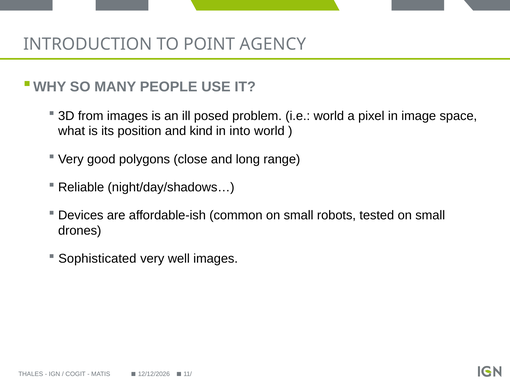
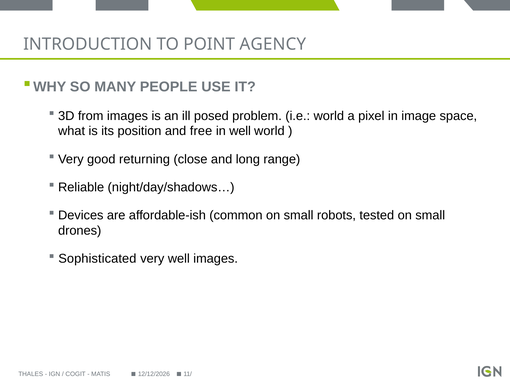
kind: kind -> free (201, 131)
in into: into -> well (240, 131)
polygons: polygons -> returning (144, 159)
